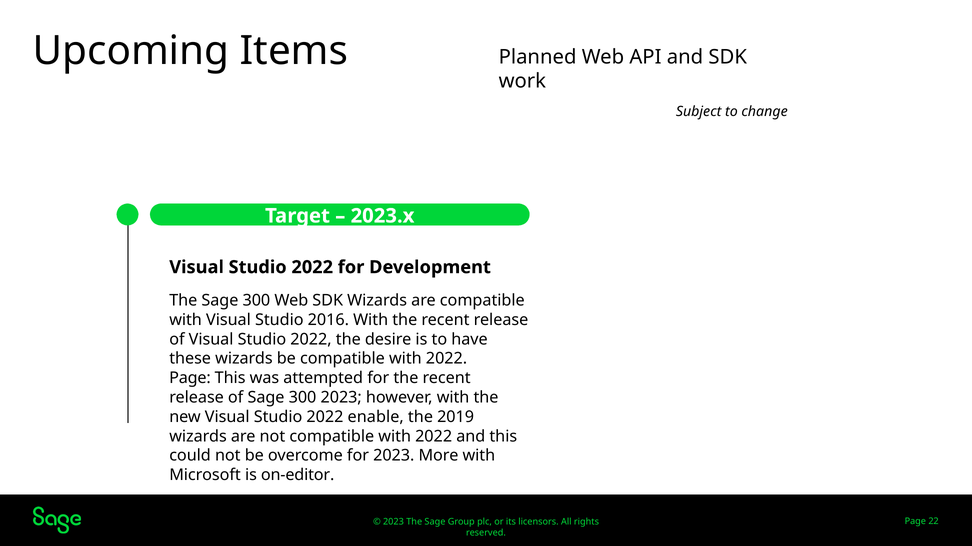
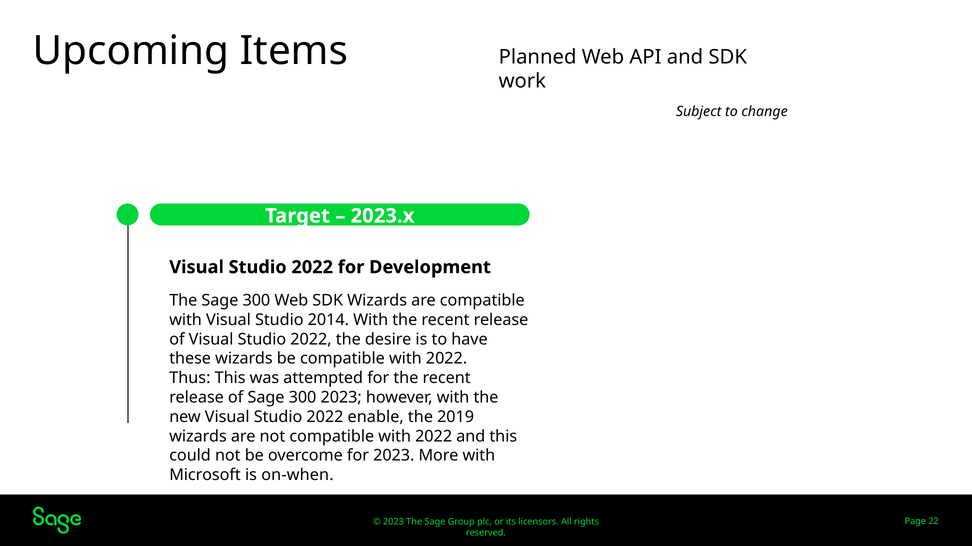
2016: 2016 -> 2014 (328, 320)
Page: Page -> Thus (190, 379)
on-editor: on-editor -> on-when (297, 476)
